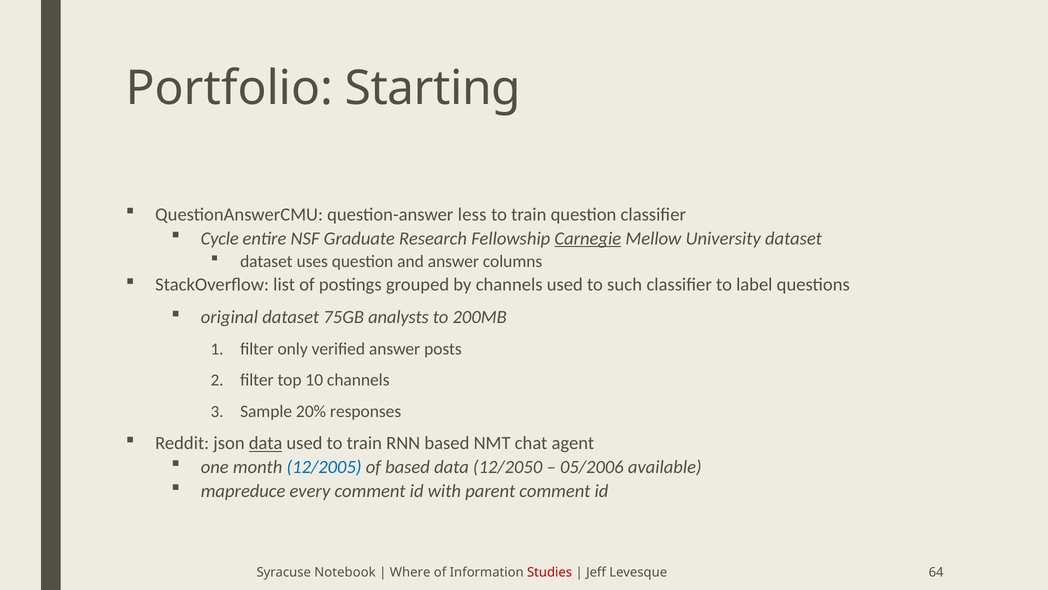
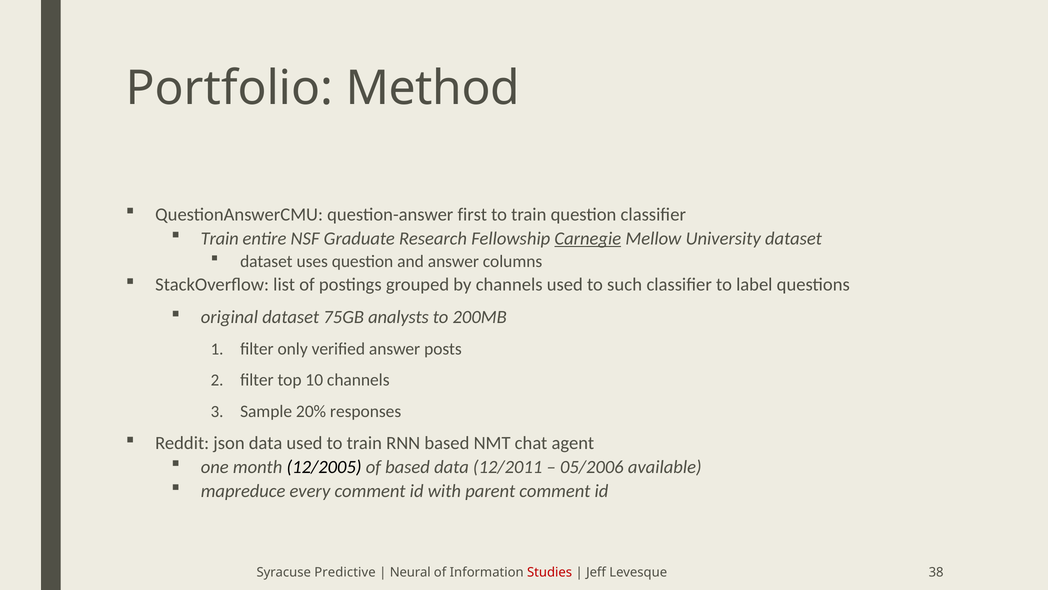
Starting: Starting -> Method (433, 88)
less: less -> first (472, 214)
Cycle: Cycle -> Train (220, 238)
data underline: present -> none (266, 443)
12/2005 colour: blue -> black (324, 467)
12/2050: 12/2050 -> 12/2011 (508, 467)
Notebook: Notebook -> Predictive (345, 572)
Where: Where -> Neural (410, 572)
64: 64 -> 38 (936, 572)
